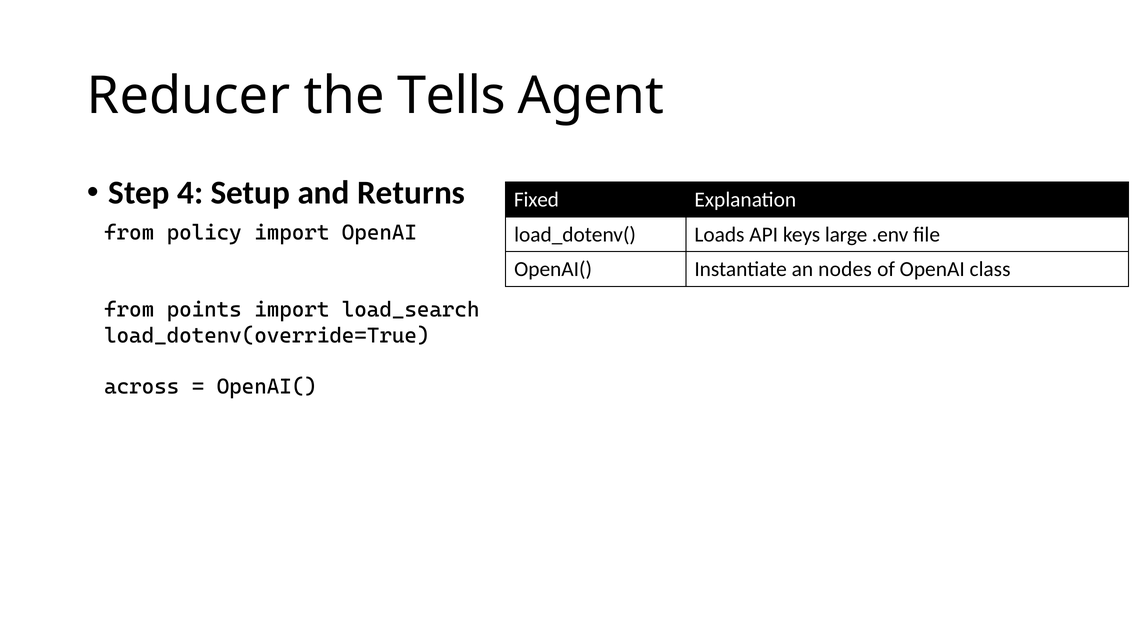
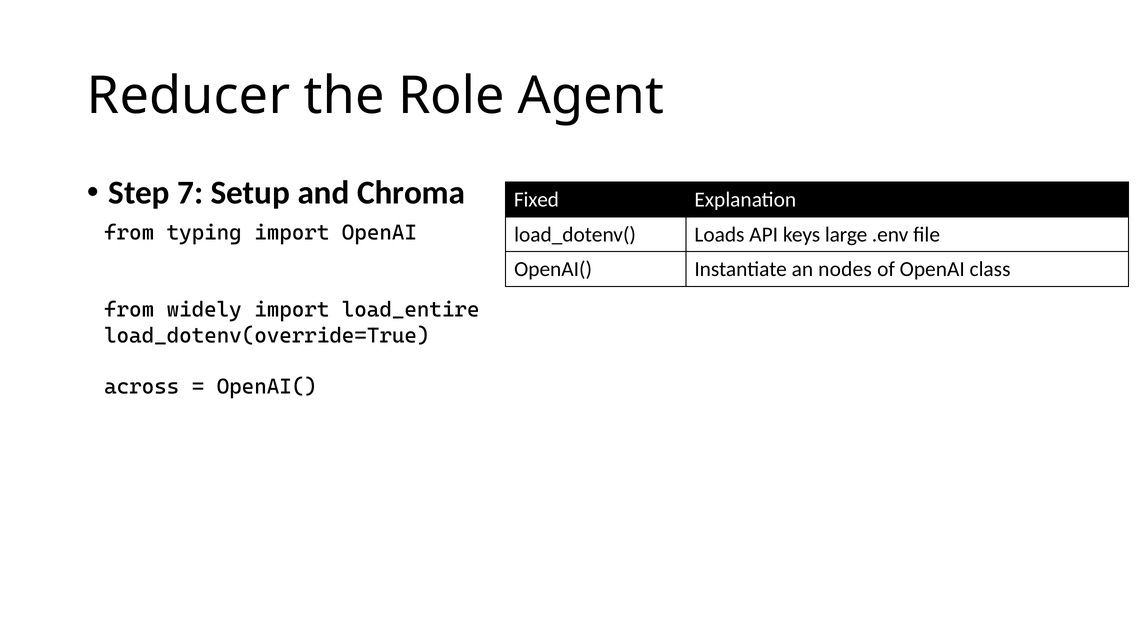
Tells: Tells -> Role (451, 96)
4: 4 -> 7 (190, 193)
Returns: Returns -> Chroma (411, 193)
policy: policy -> typing (204, 233)
points: points -> widely (204, 310)
load_search: load_search -> load_entire (411, 310)
